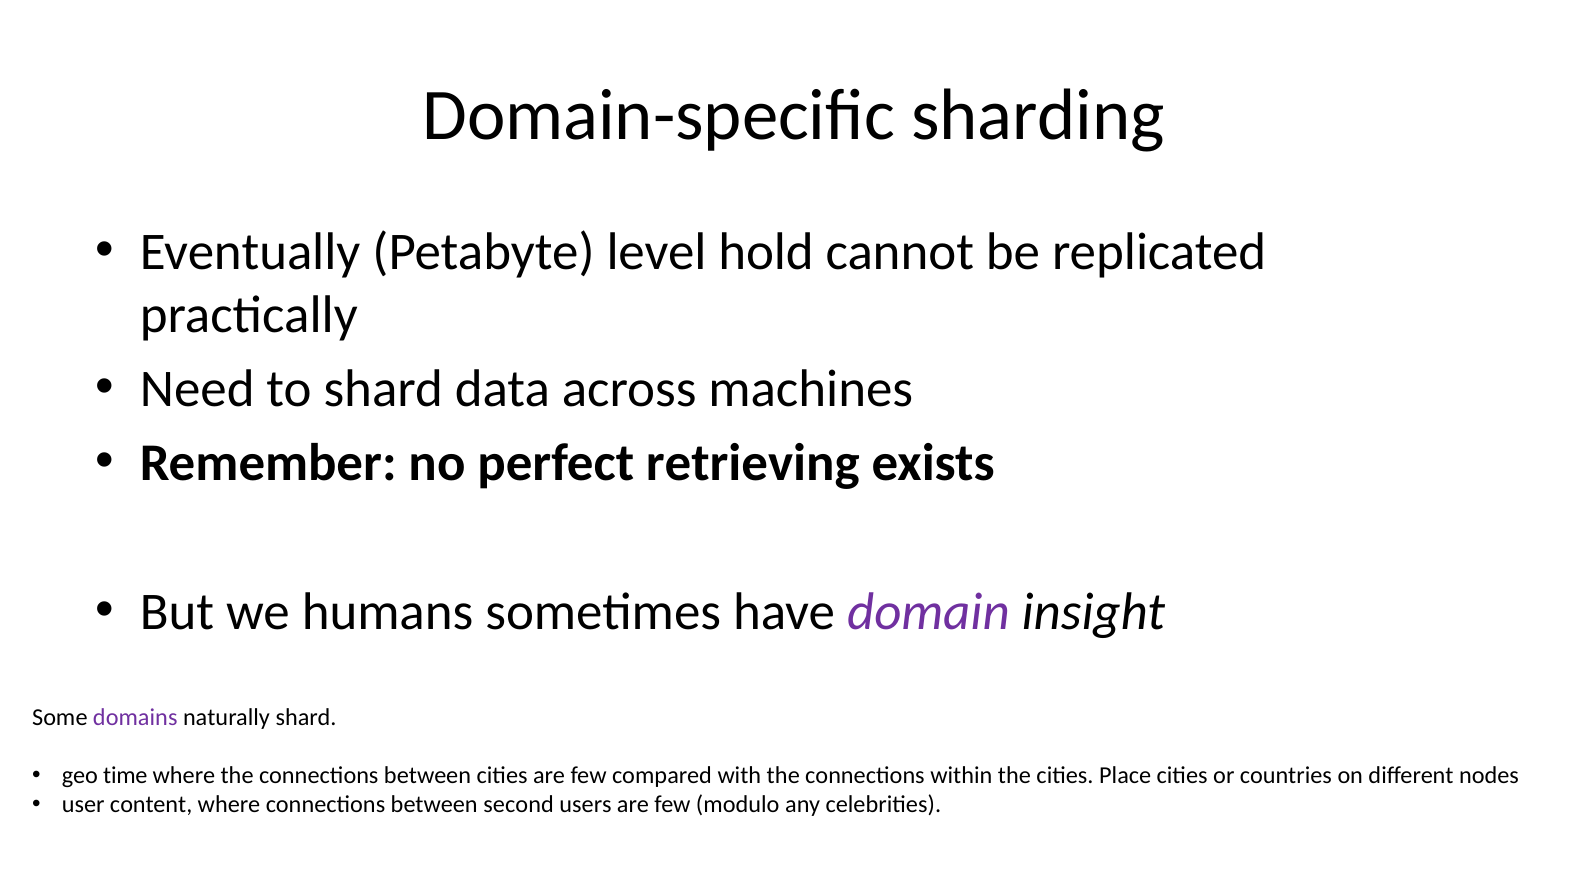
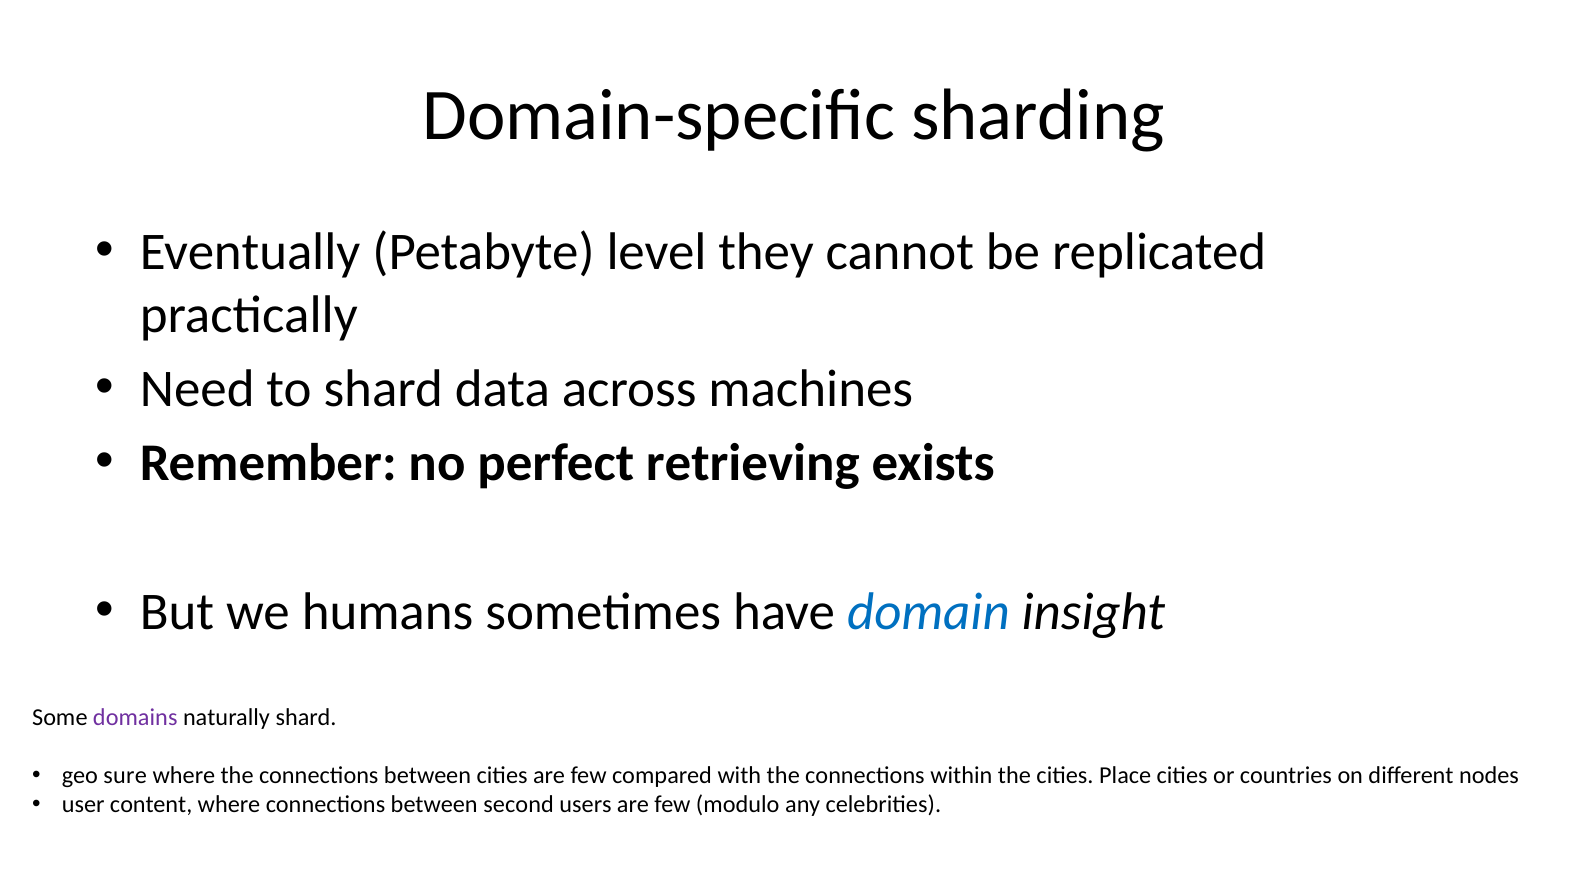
hold: hold -> they (766, 252)
domain colour: purple -> blue (928, 612)
time: time -> sure (125, 776)
